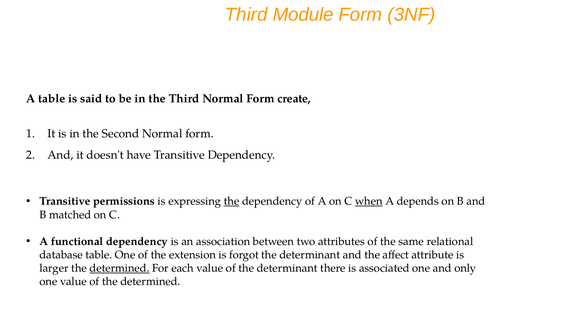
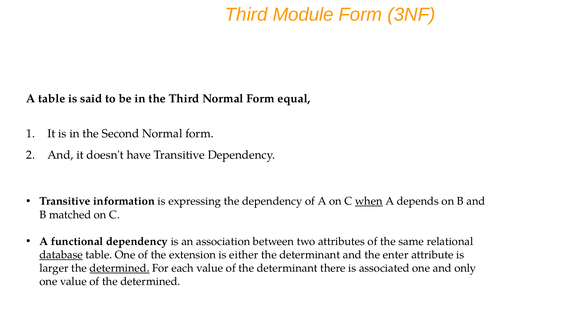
create: create -> equal (294, 98)
permissions: permissions -> information (124, 201)
the underline: present -> none (232, 201)
database underline: none -> present (61, 255)
forgot: forgot -> either (244, 255)
affect: affect -> enter (396, 255)
